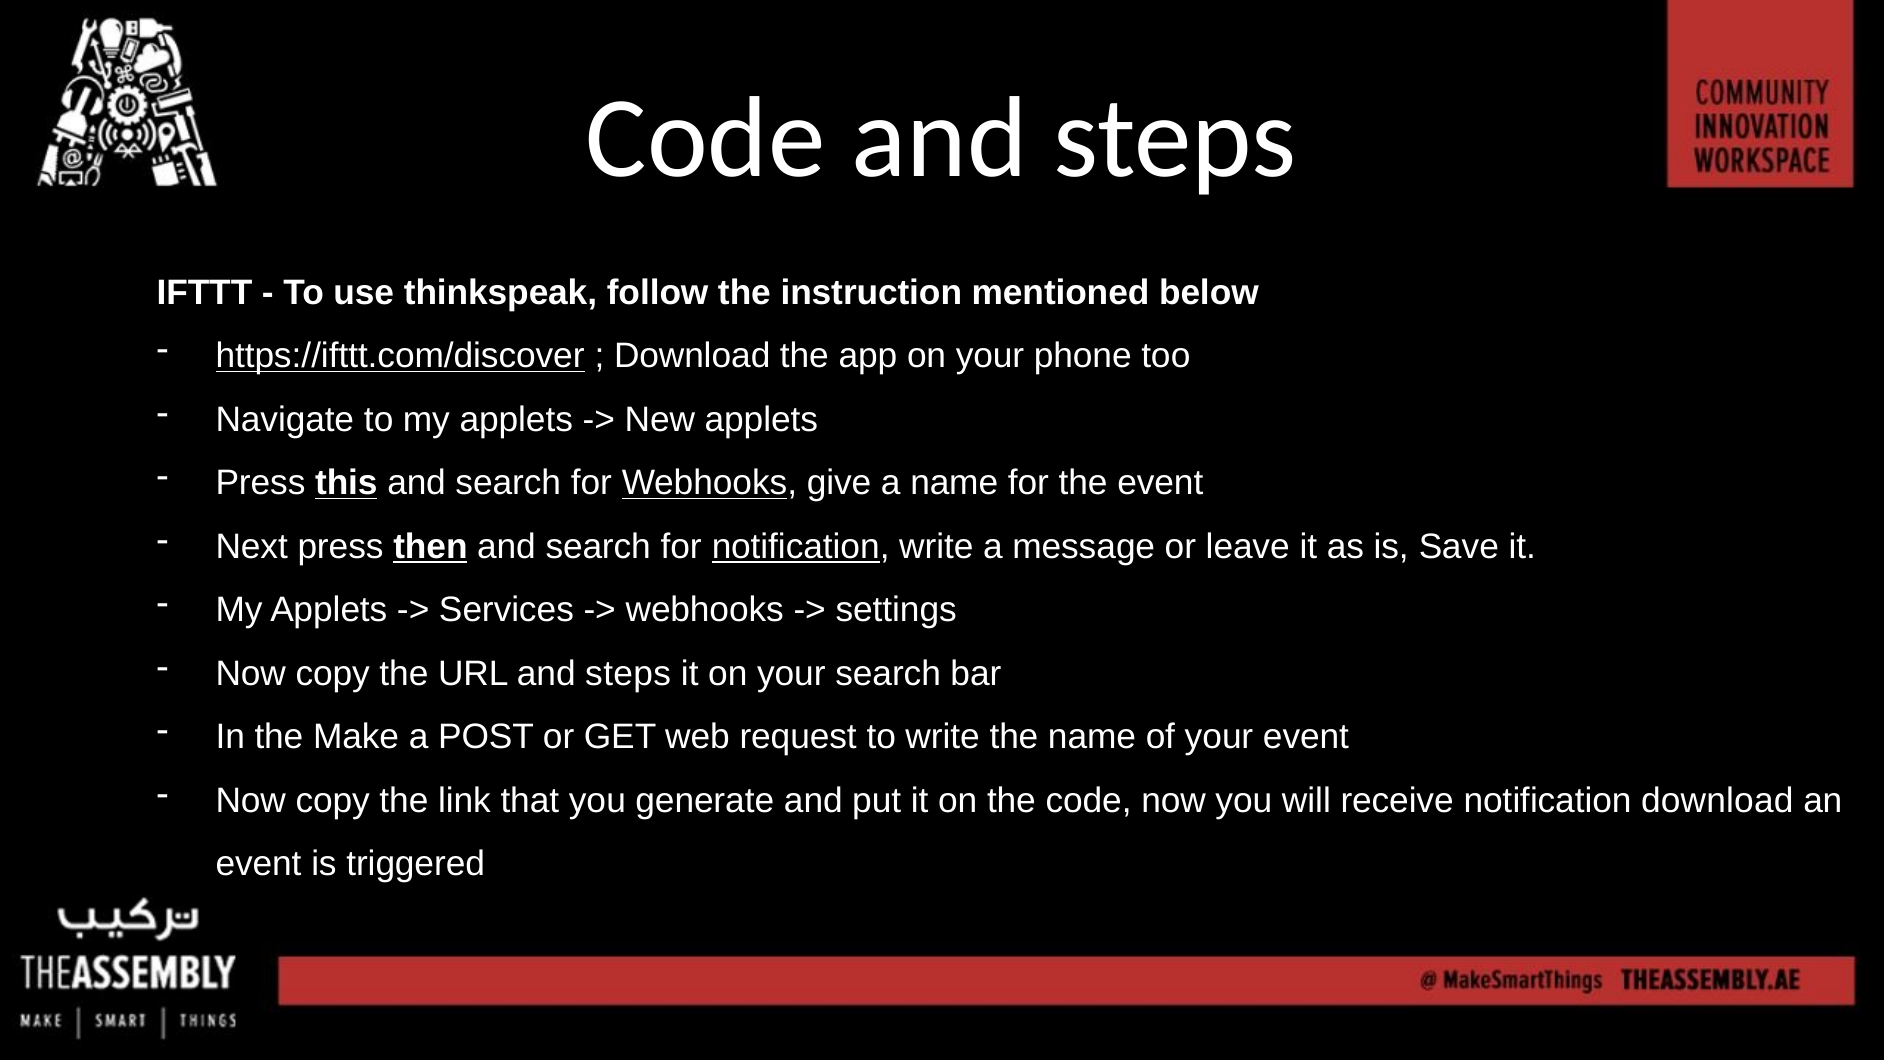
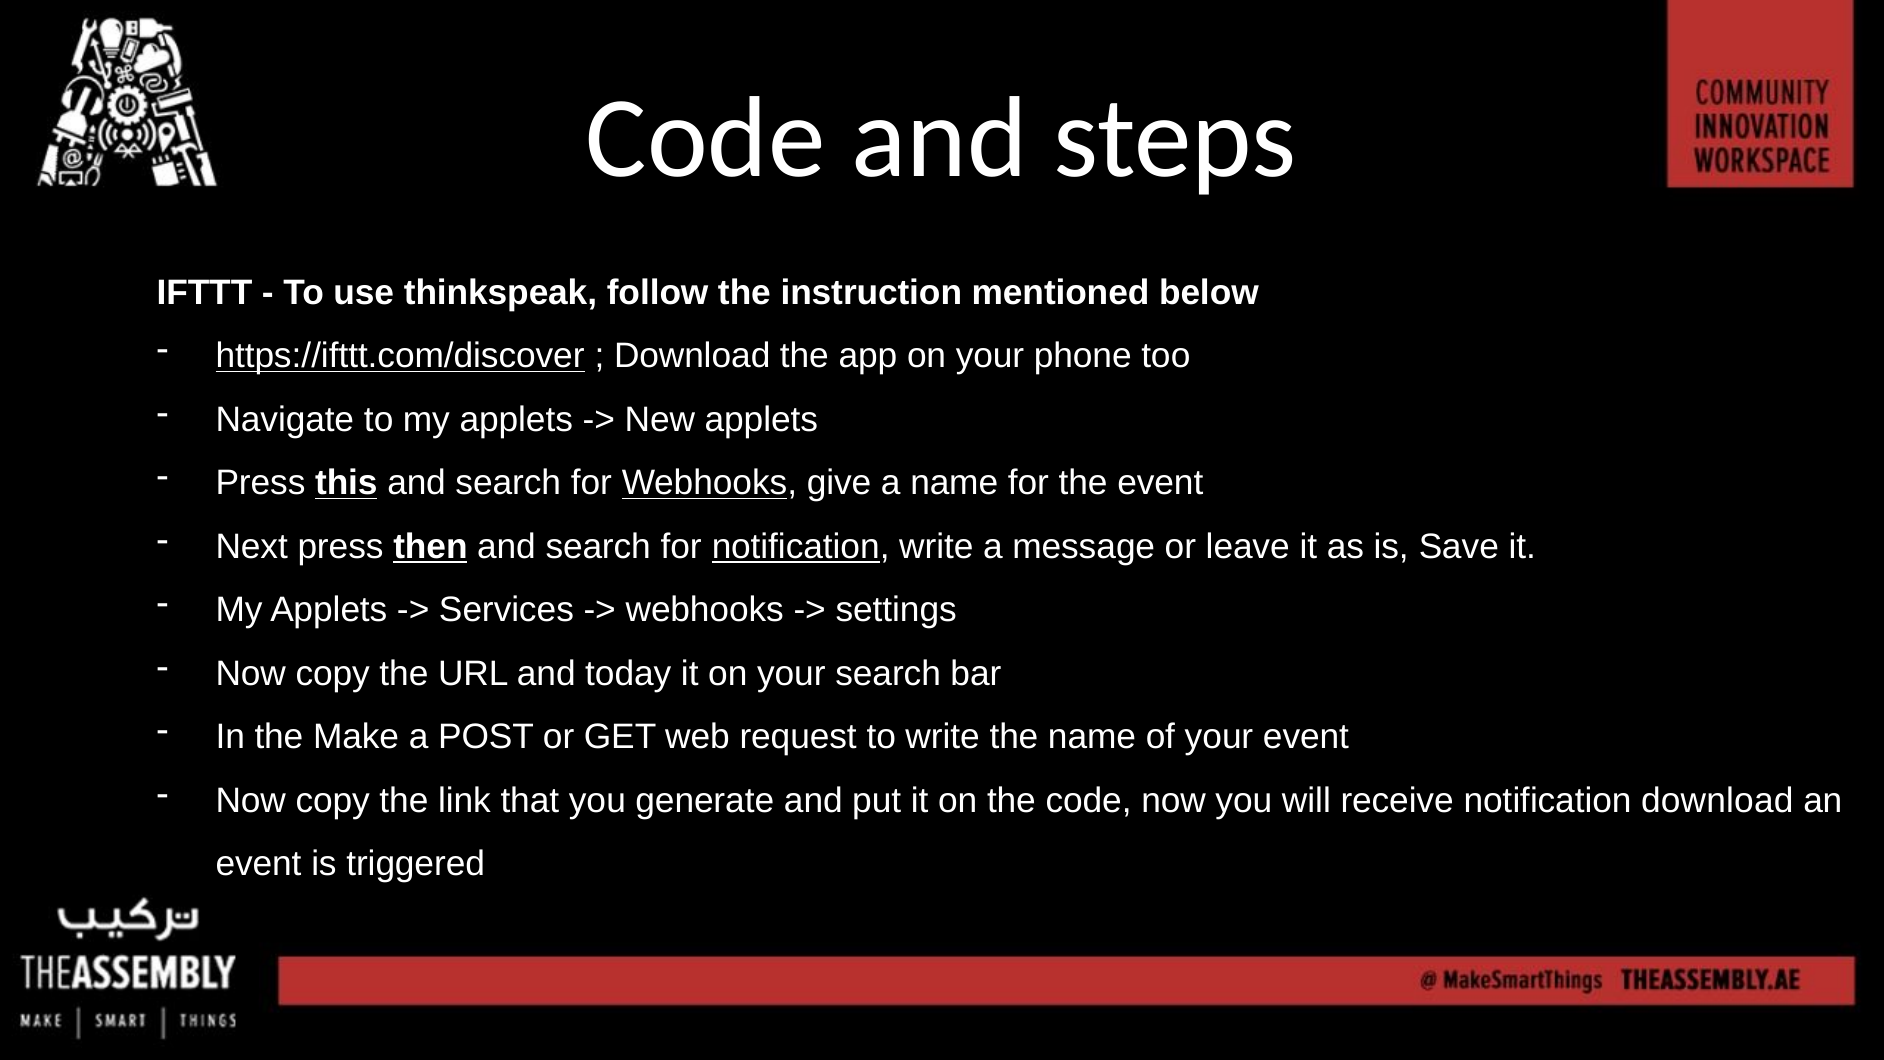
URL and steps: steps -> today (628, 673)
